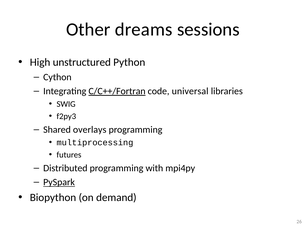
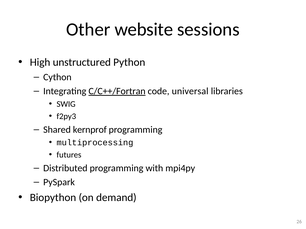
dreams: dreams -> website (144, 30)
overlays: overlays -> kernprof (90, 130)
PySpark underline: present -> none (59, 183)
